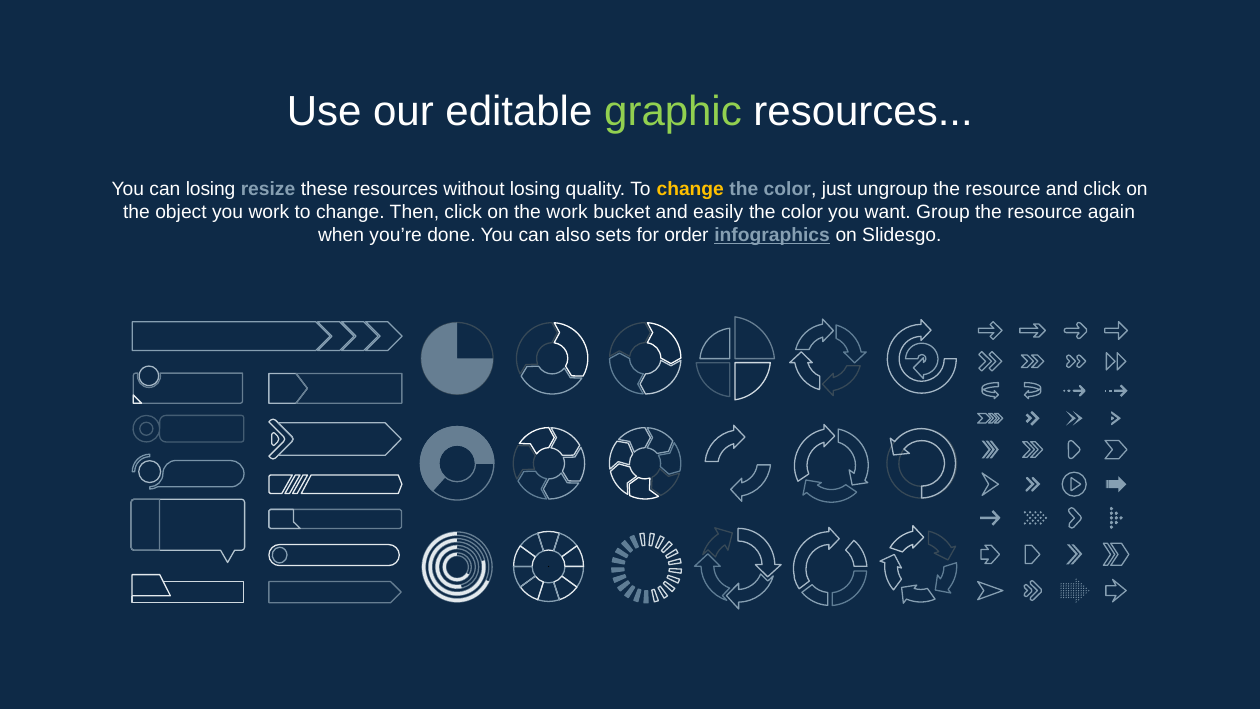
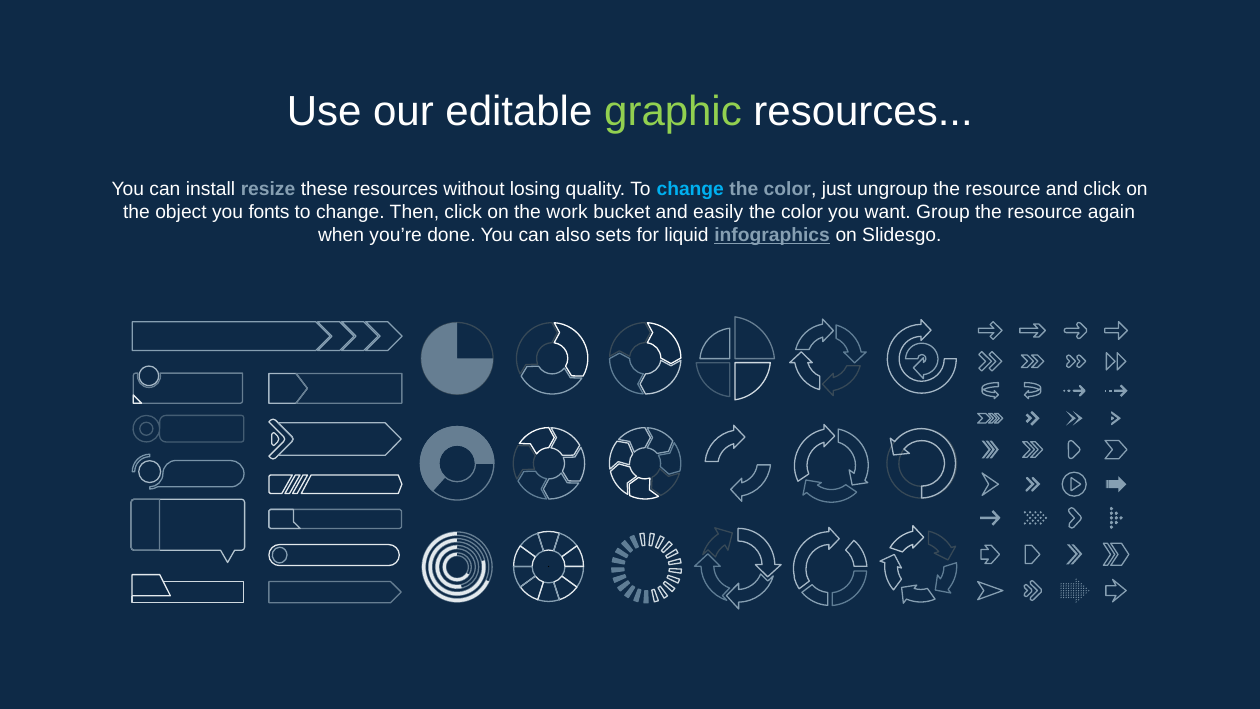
can losing: losing -> install (211, 189)
change colour: yellow -> light blue (690, 189)
you work: work -> fonts (269, 212)
order: order -> liquid (686, 235)
